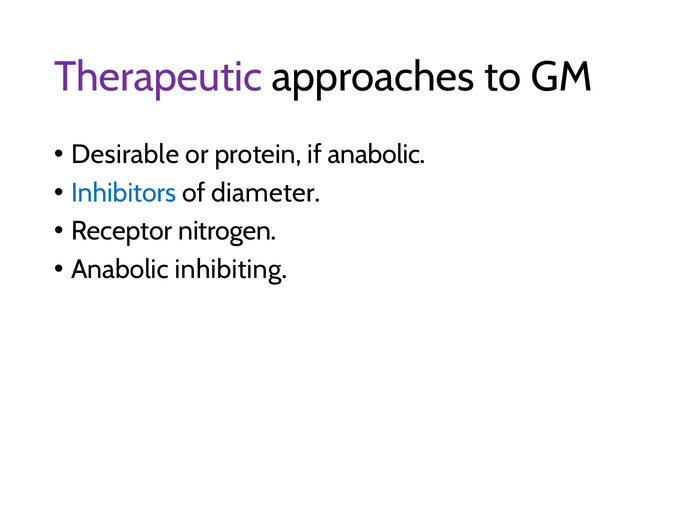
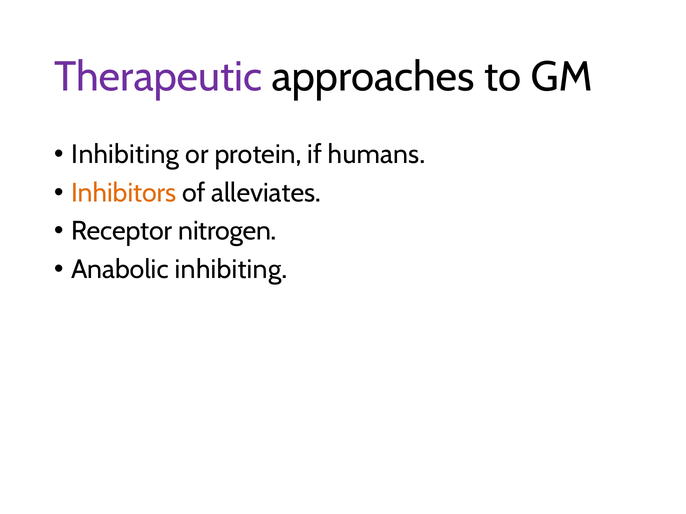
Desirable: Desirable -> Inhibiting (125, 155)
if anabolic: anabolic -> humans (376, 155)
Inhibitors colour: blue -> orange (124, 193)
diameter: diameter -> alleviates (266, 193)
